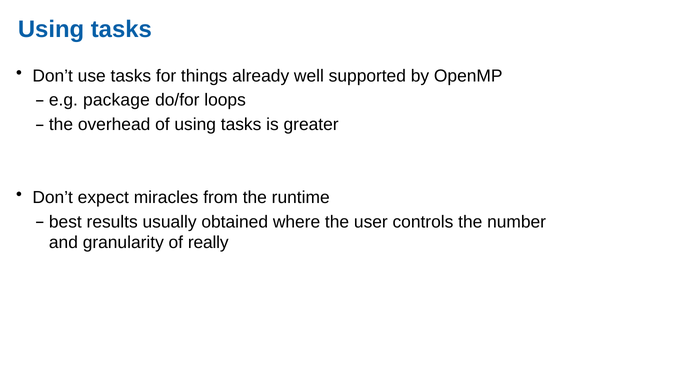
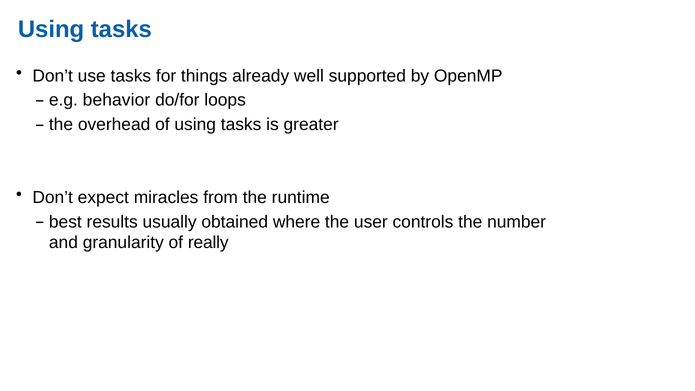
package: package -> behavior (116, 100)
